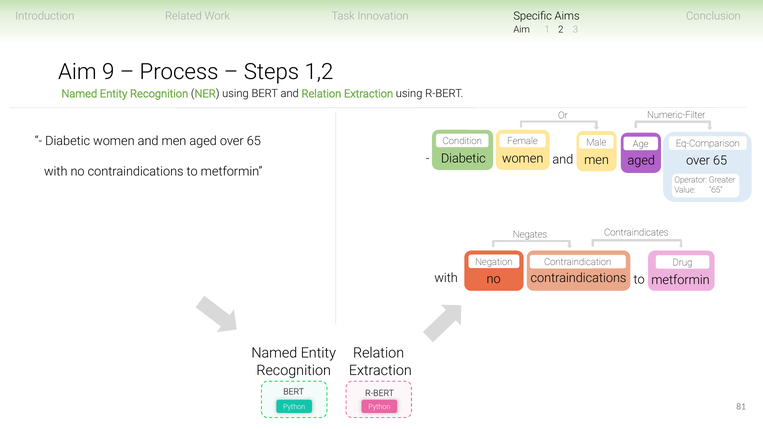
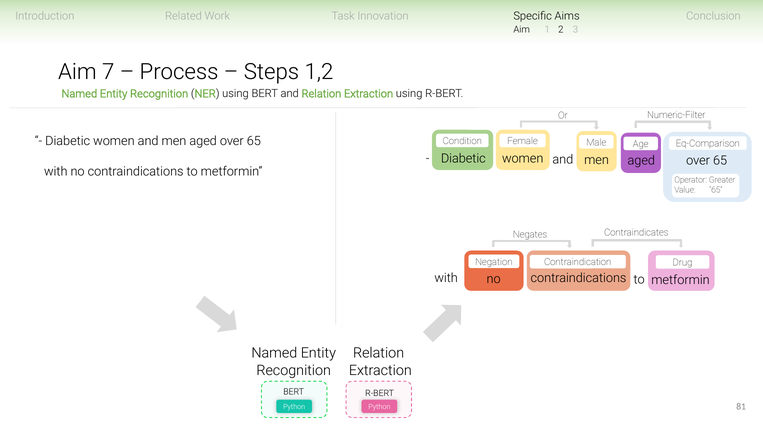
9: 9 -> 7 (108, 72)
